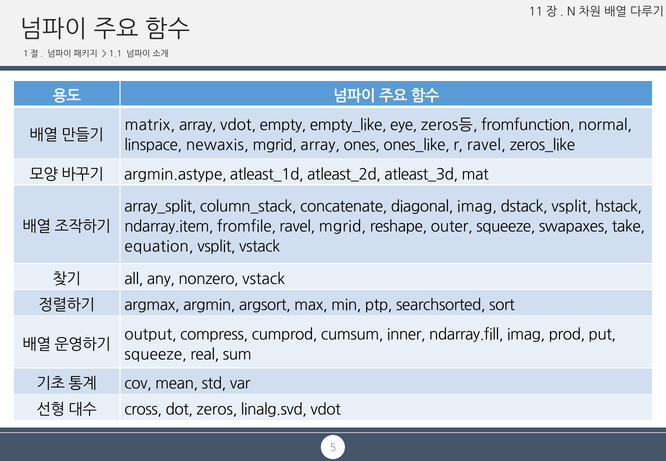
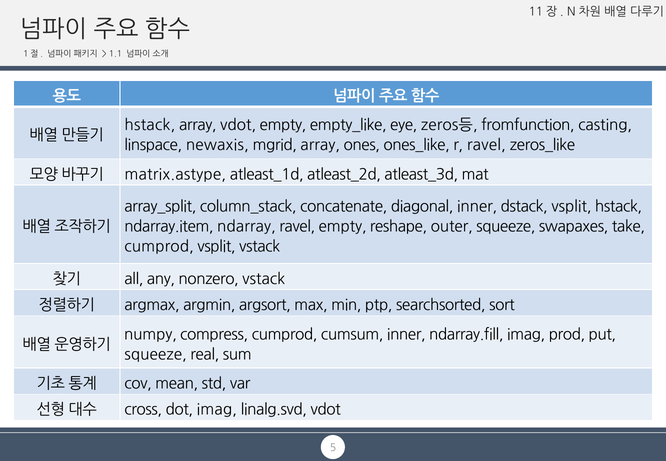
matrix: matrix -> hstack (150, 125)
normal: normal -> casting (605, 125)
argmin.astype: argmin.astype -> matrix.astype (175, 175)
diagonal imag: imag -> inner (477, 207)
fromfile: fromfile -> ndarray (246, 227)
ravel mgrid: mgrid -> empty (343, 227)
equation: equation -> cumprod (159, 247)
output: output -> numpy (151, 335)
dot zeros: zeros -> imag (217, 410)
